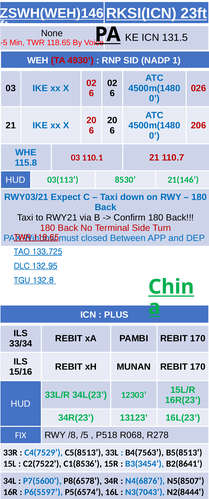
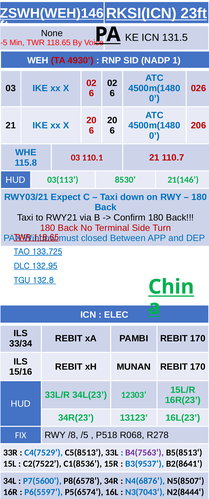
PLUS: PLUS -> ELEC (116, 315)
B4(7563 colour: black -> purple (144, 454)
B3(3454‘: B3(3454‘ -> B3(9537‘ (145, 465)
